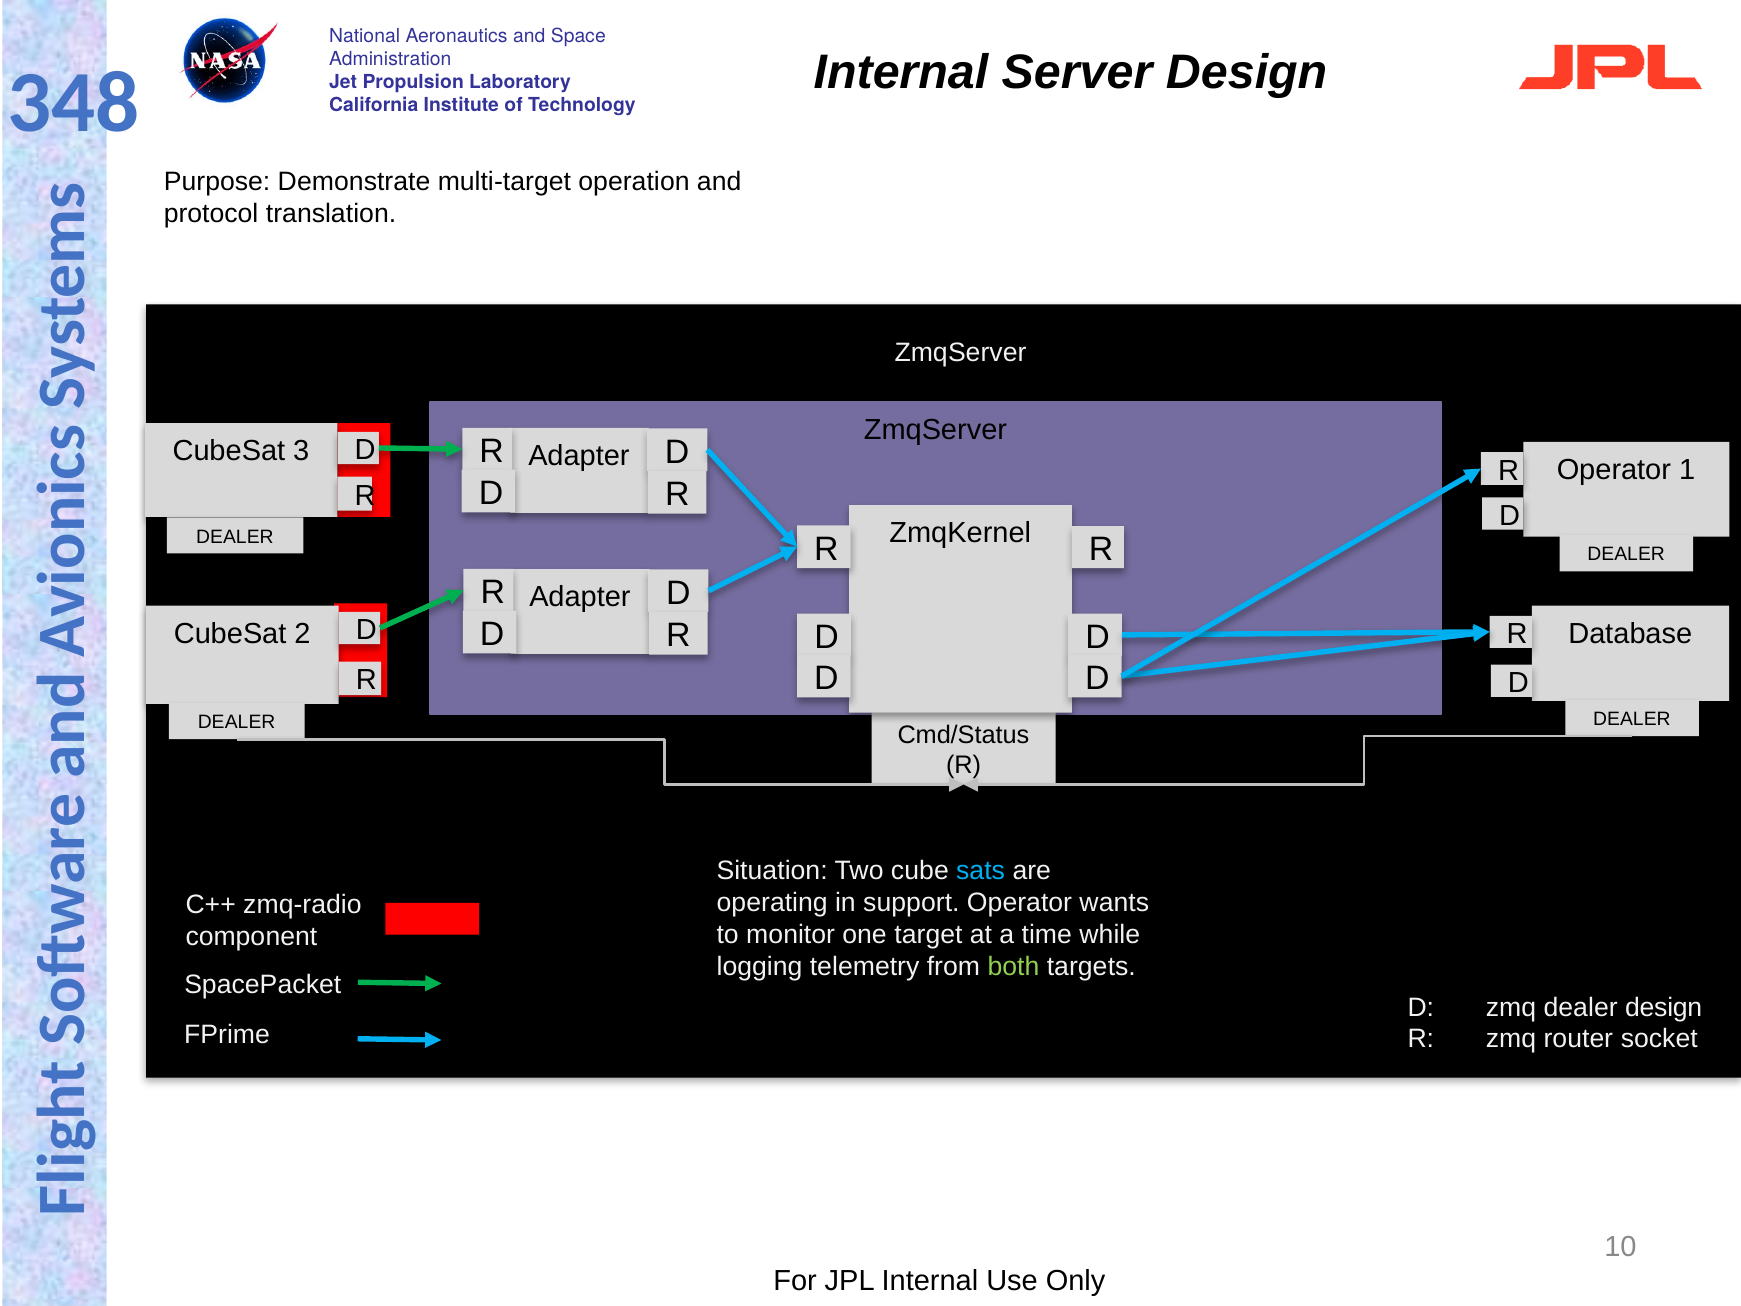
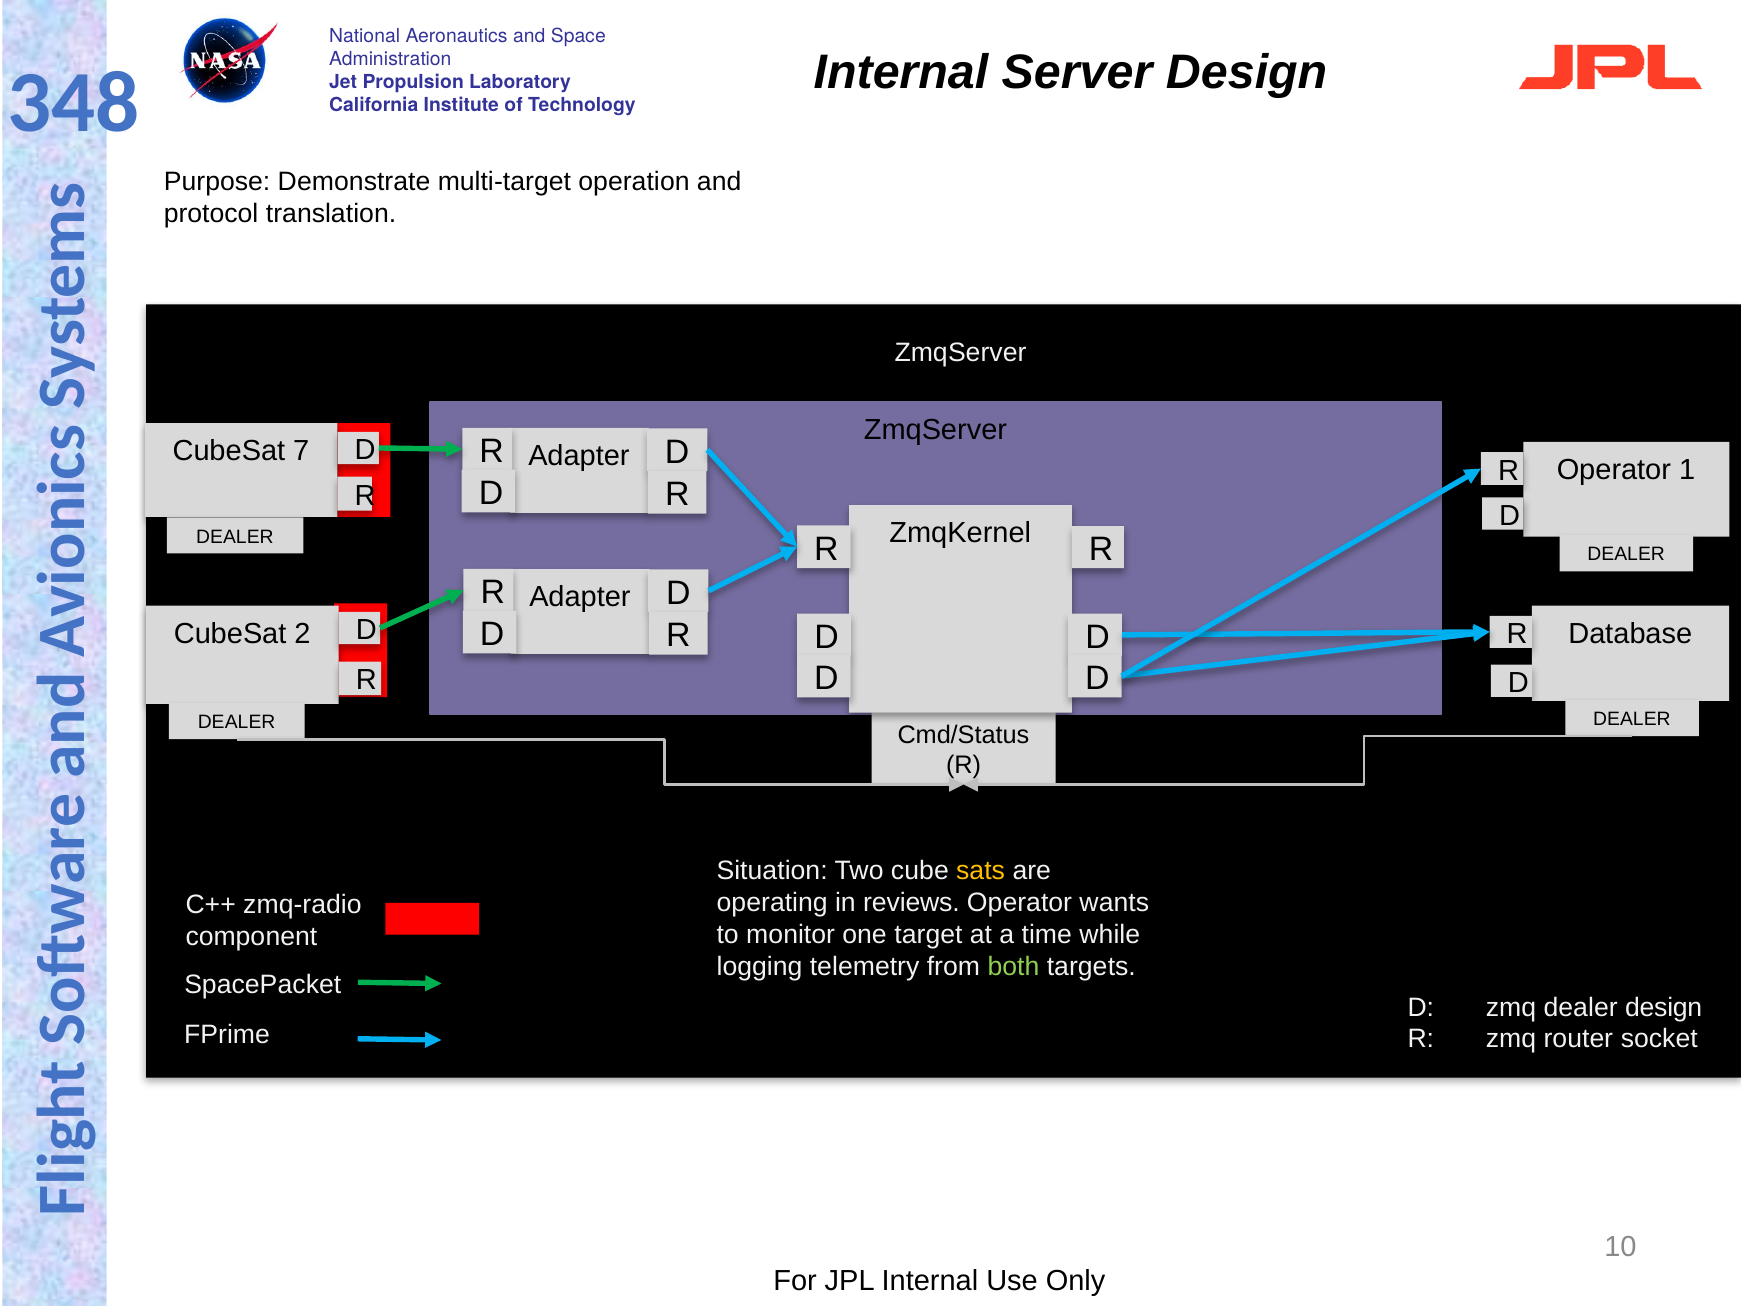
3: 3 -> 7 (301, 451)
sats colour: light blue -> yellow (981, 871)
support: support -> reviews (911, 903)
